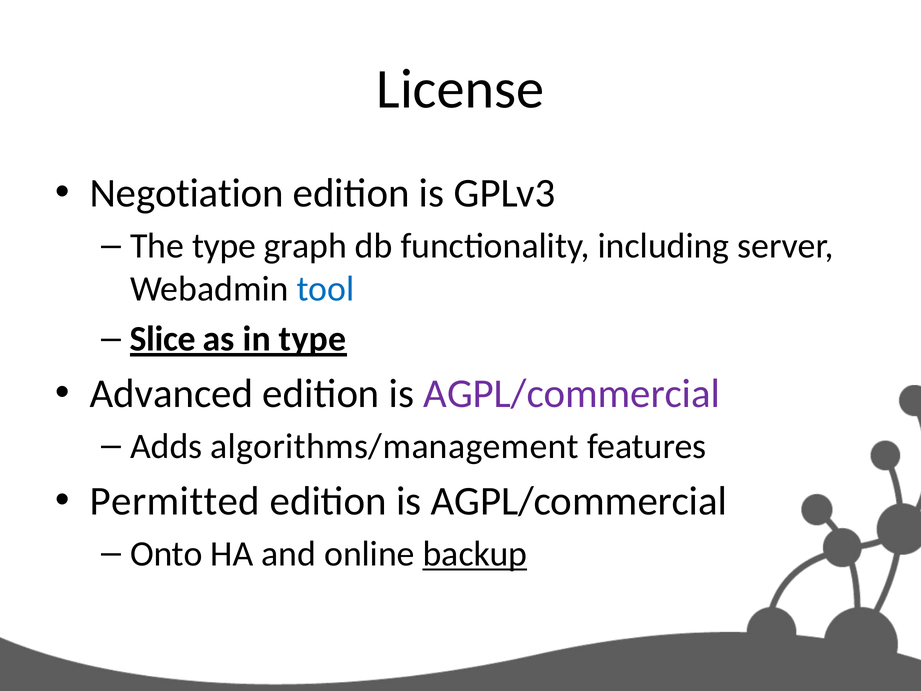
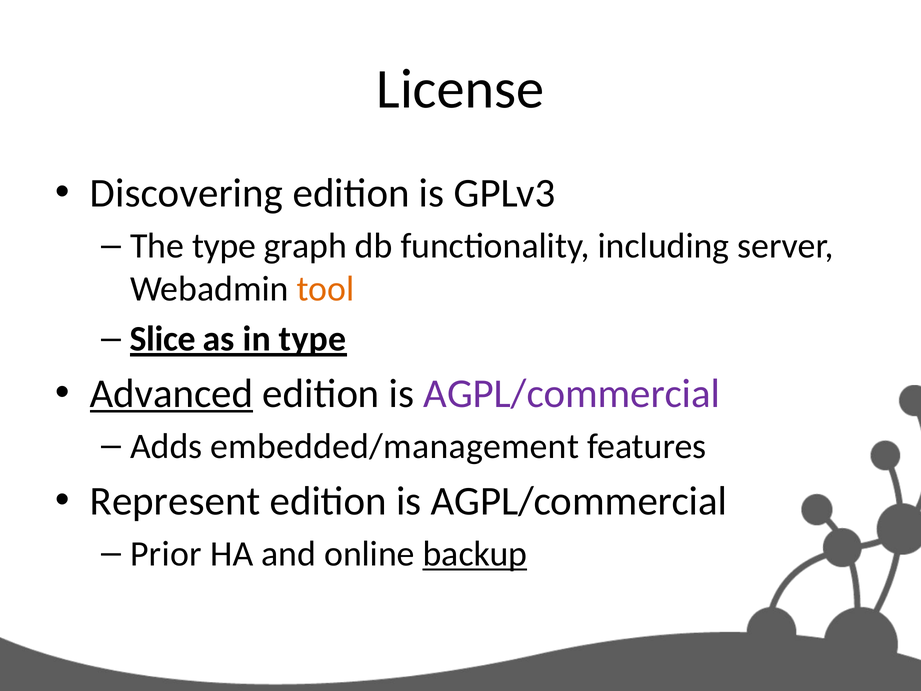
Negotiation: Negotiation -> Discovering (187, 193)
tool colour: blue -> orange (325, 289)
Advanced underline: none -> present (172, 394)
algorithms/management: algorithms/management -> embedded/management (395, 446)
Permitted: Permitted -> Represent (175, 501)
Onto: Onto -> Prior (166, 554)
